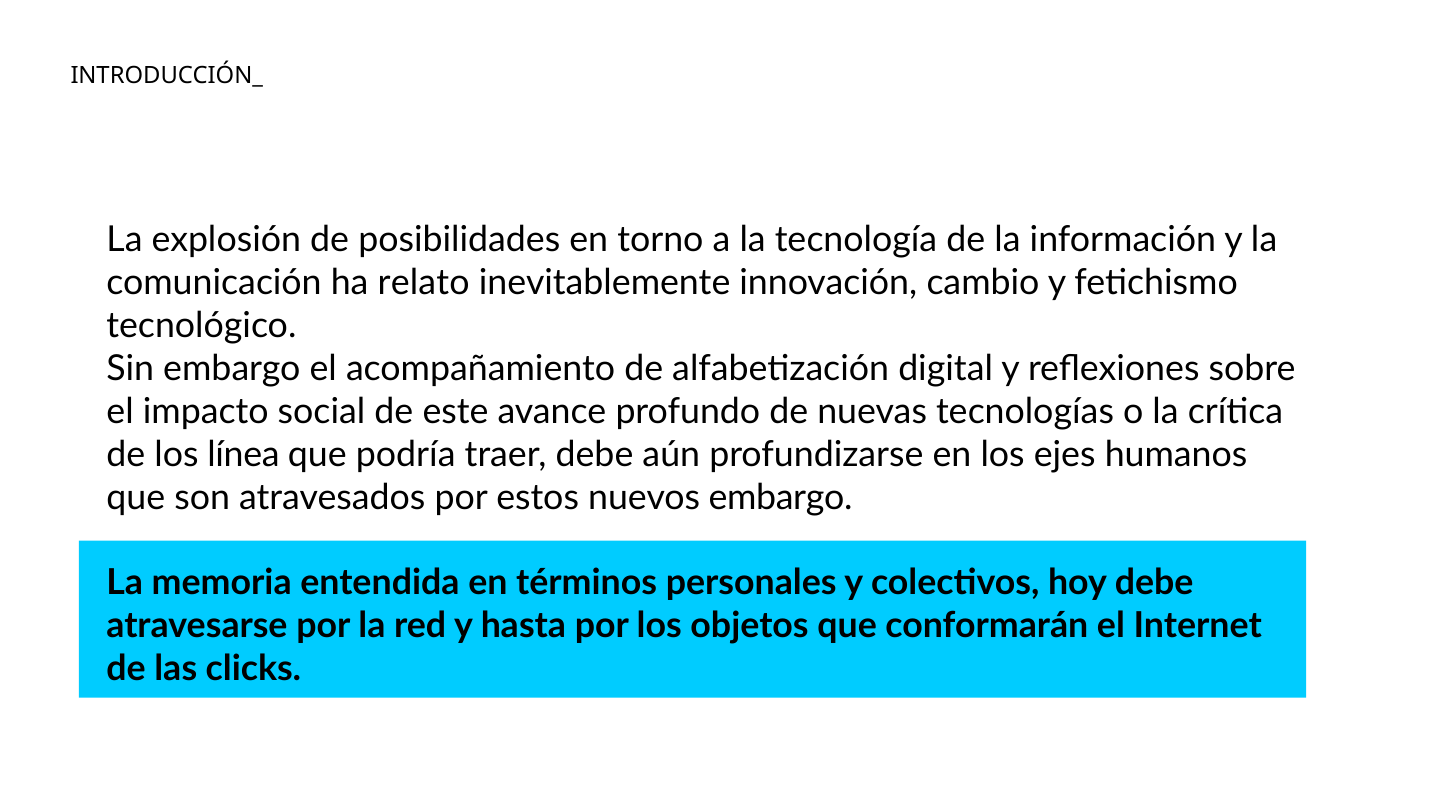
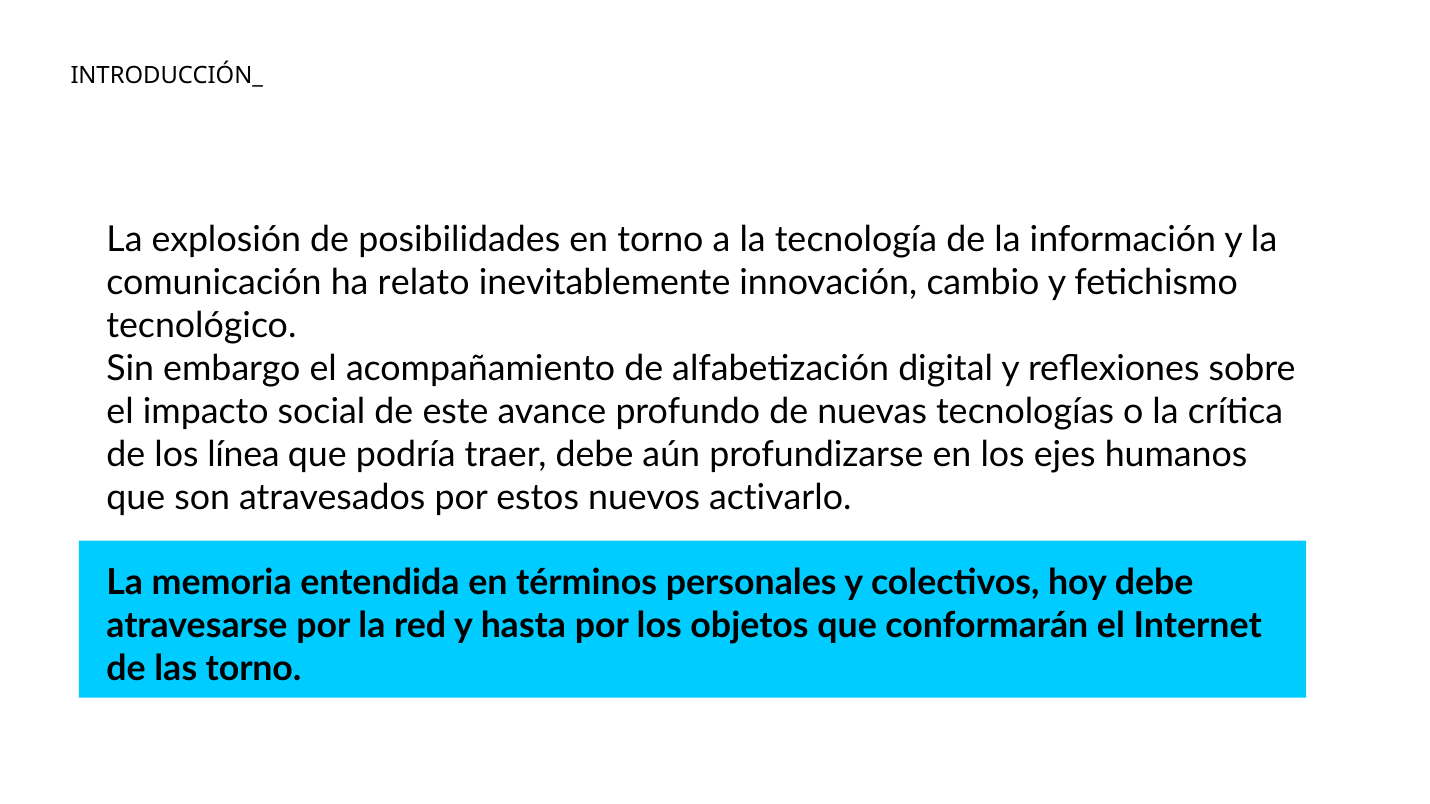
nuevos embargo: embargo -> activarlo (780, 497)
las clicks: clicks -> torno (254, 669)
